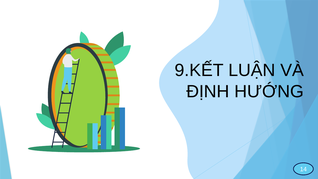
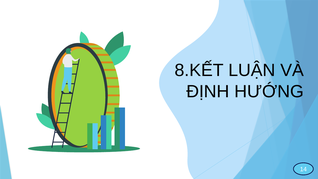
9.KẾT: 9.KẾT -> 8.KẾT (199, 70)
